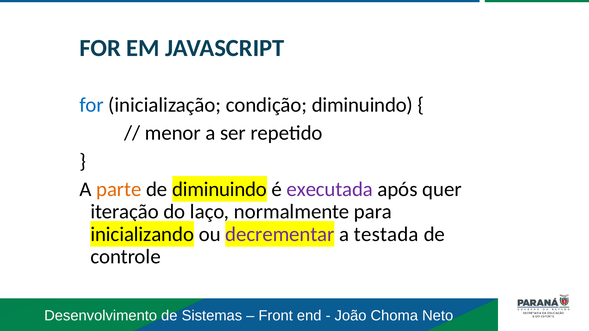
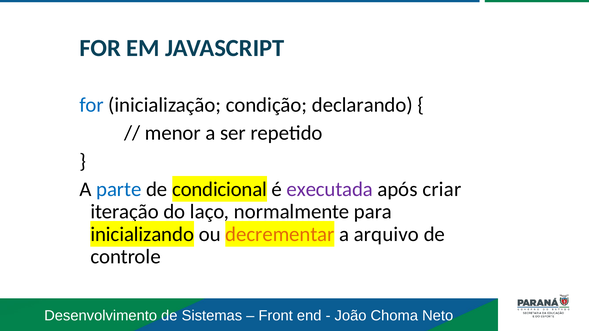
condição diminuindo: diminuindo -> declarando (362, 105)
parte colour: orange -> blue (119, 189)
de diminuindo: diminuindo -> condicional (220, 189)
quer: quer -> criar (442, 189)
decrementar colour: purple -> orange (280, 234)
testada: testada -> arquivo (386, 234)
